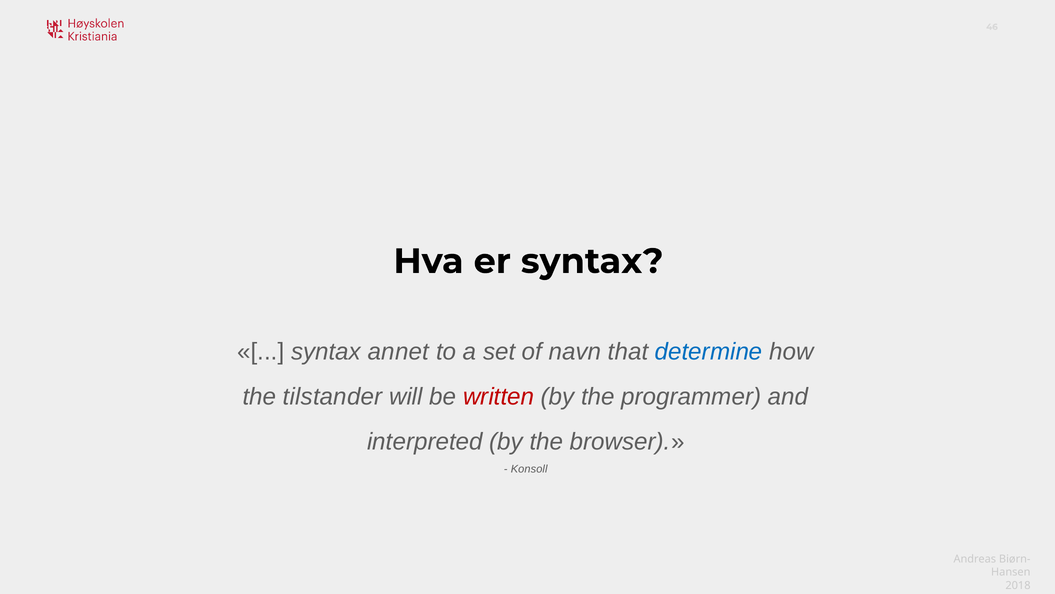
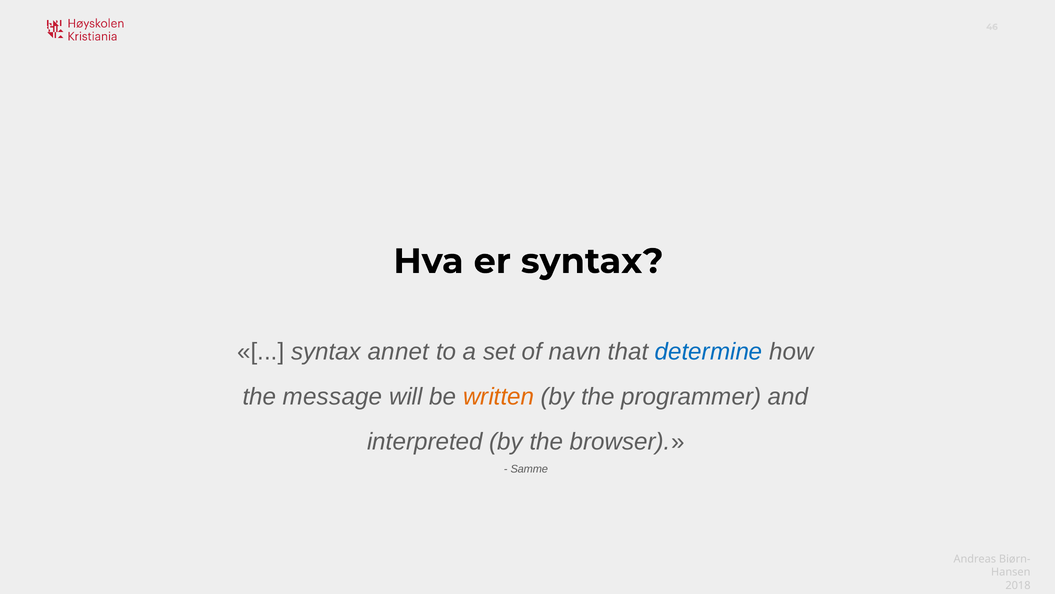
tilstander: tilstander -> message (333, 397)
written colour: red -> orange (499, 397)
Konsoll: Konsoll -> Samme (529, 469)
